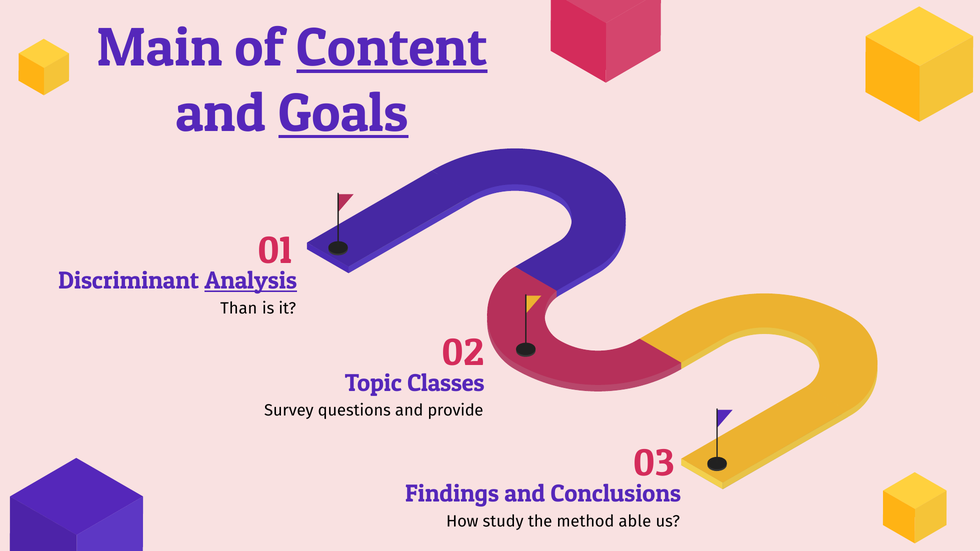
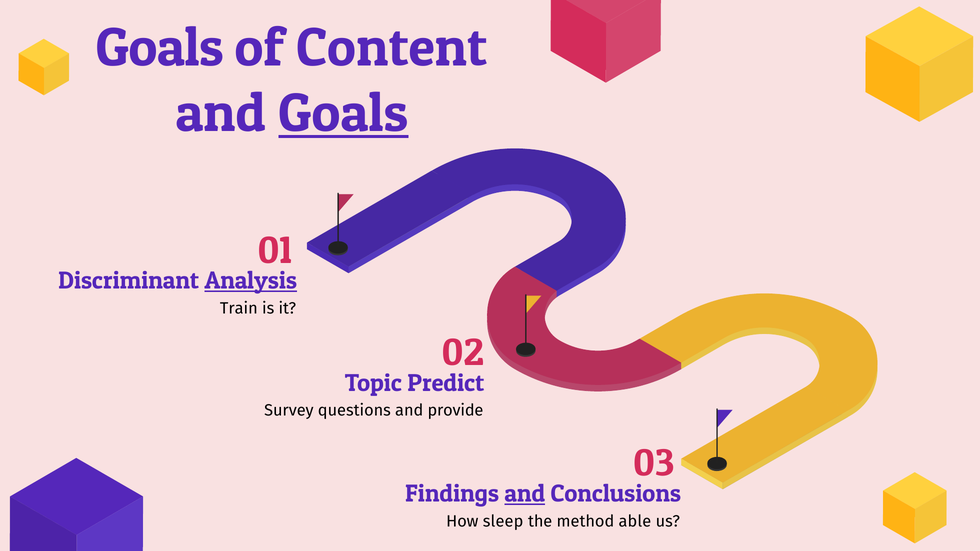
Main: Main -> Goals (160, 48)
Content underline: present -> none (392, 48)
Than: Than -> Train (239, 309)
Classes: Classes -> Predict (446, 383)
and underline: none -> present (525, 494)
study: study -> sleep (503, 522)
